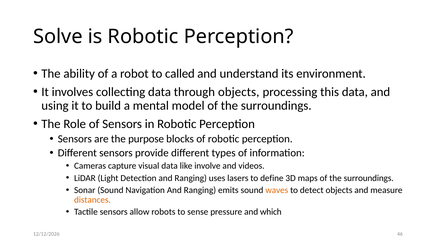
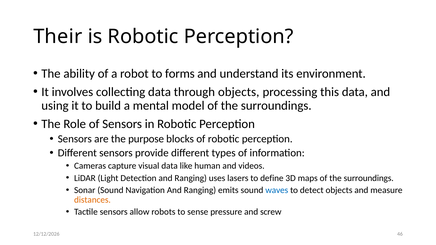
Solve: Solve -> Their (58, 37)
called: called -> forms (180, 74)
involve: involve -> human (207, 166)
waves colour: orange -> blue (277, 190)
which: which -> screw (271, 212)
